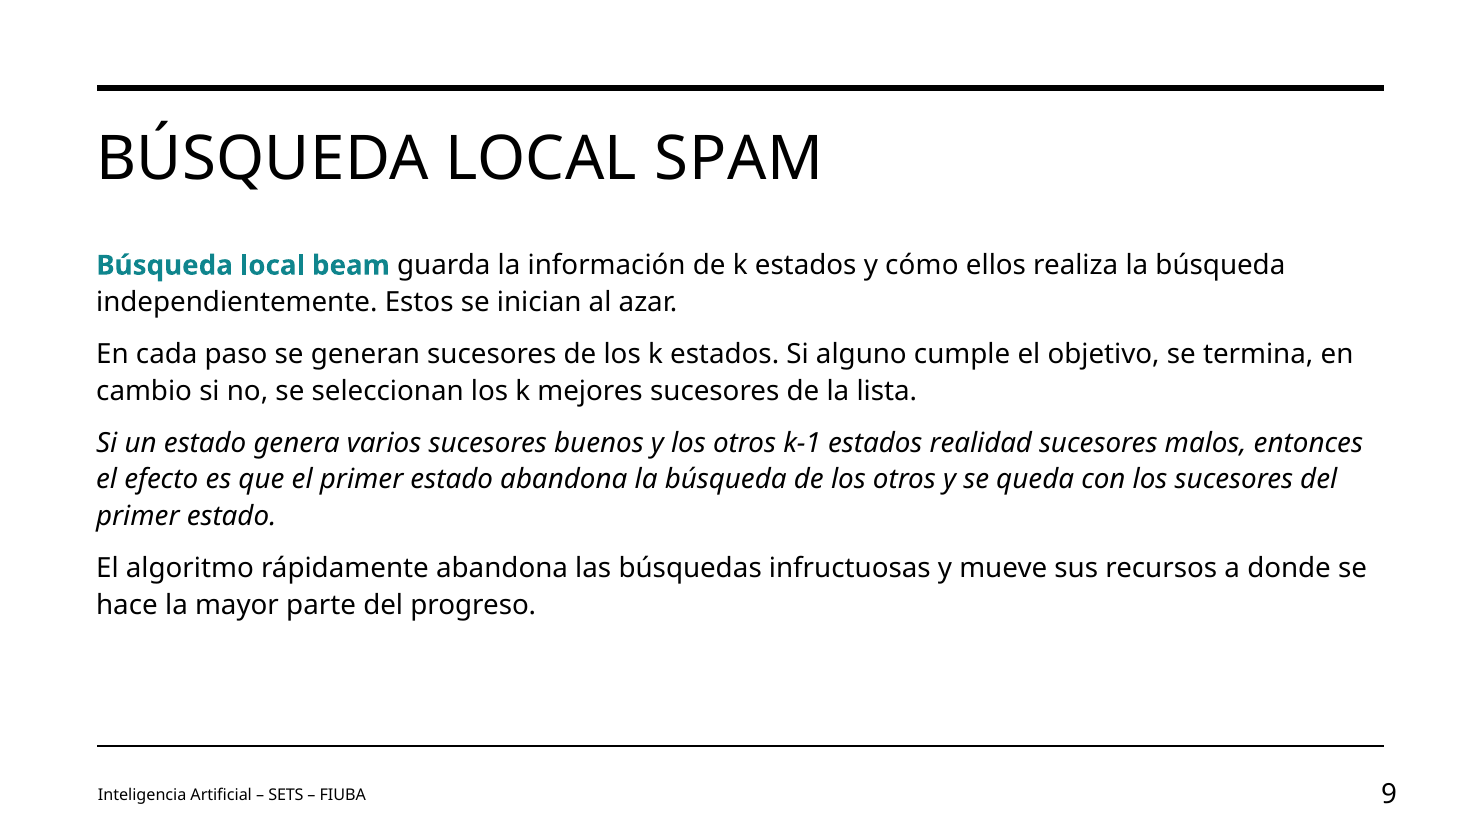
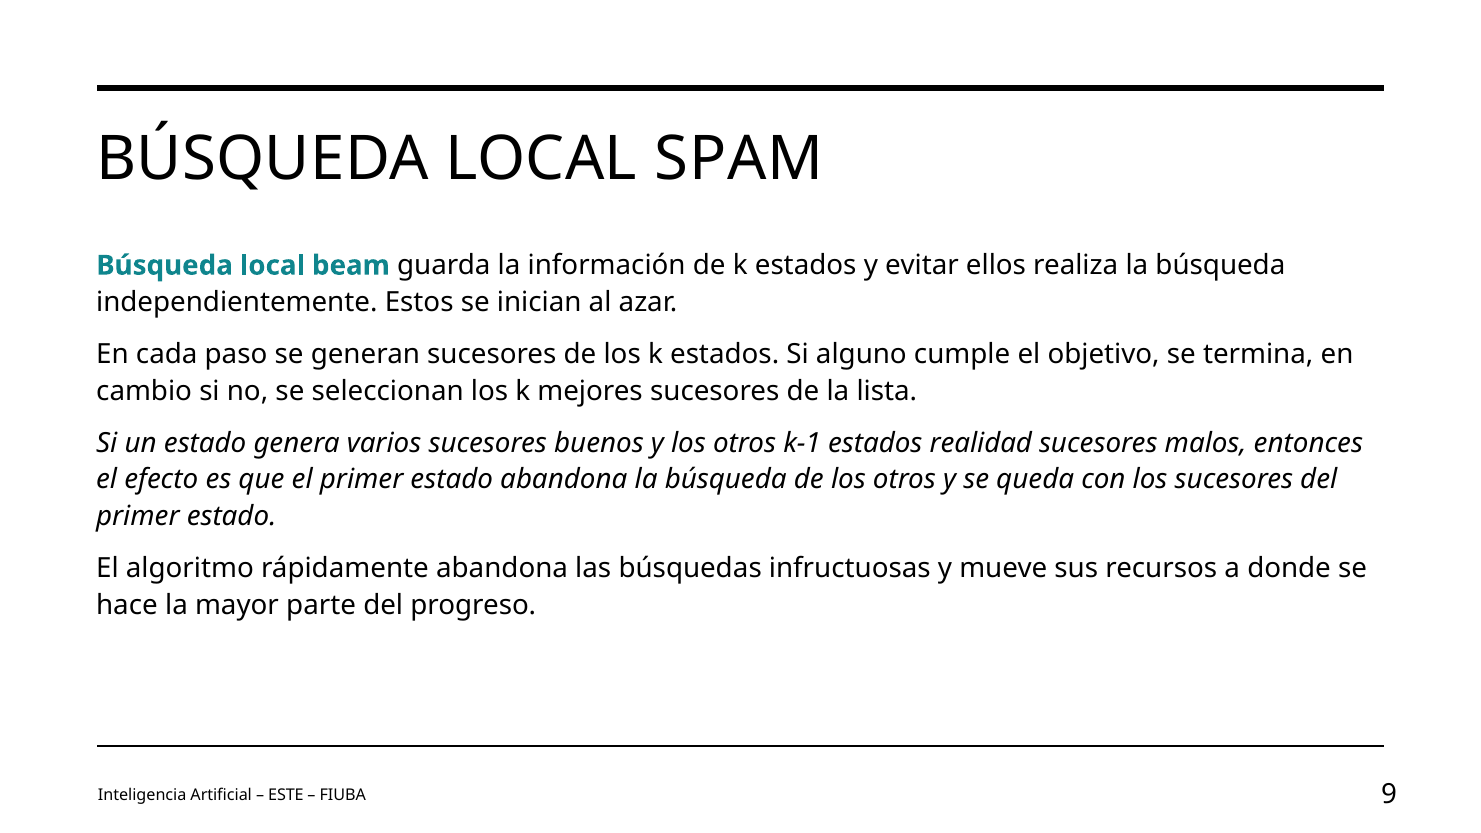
cómo: cómo -> evitar (922, 266)
SETS: SETS -> ESTE (286, 795)
